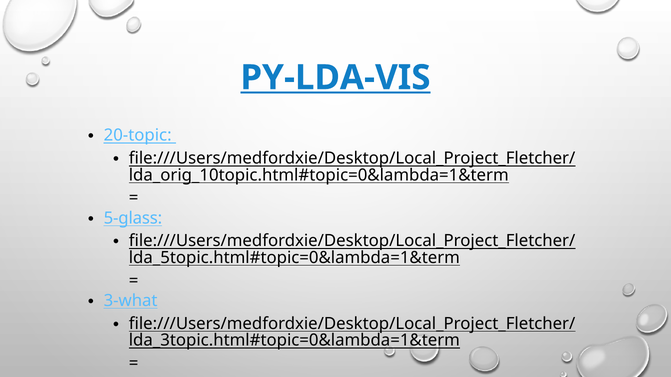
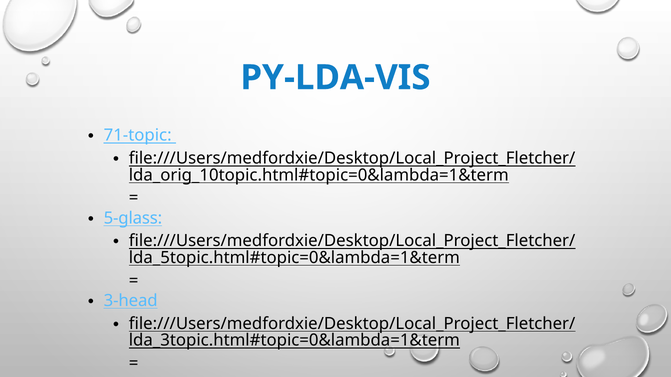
PY-LDA-VIS underline: present -> none (335, 78)
20-topic: 20-topic -> 71-topic (138, 136)
3-what: 3-what -> 3-head (131, 301)
